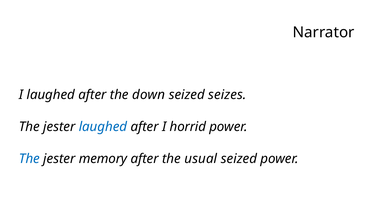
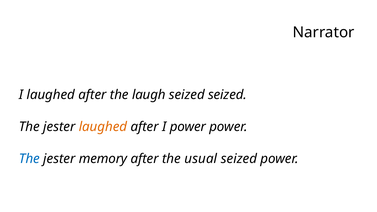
down: down -> laugh (149, 95)
seized seizes: seizes -> seized (227, 95)
laughed colour: blue -> orange (103, 127)
I horrid: horrid -> power (188, 127)
